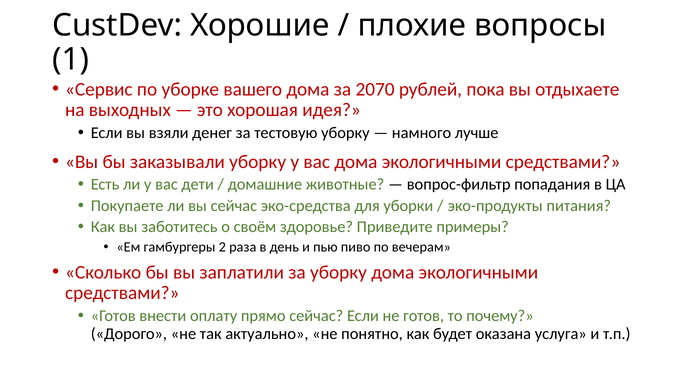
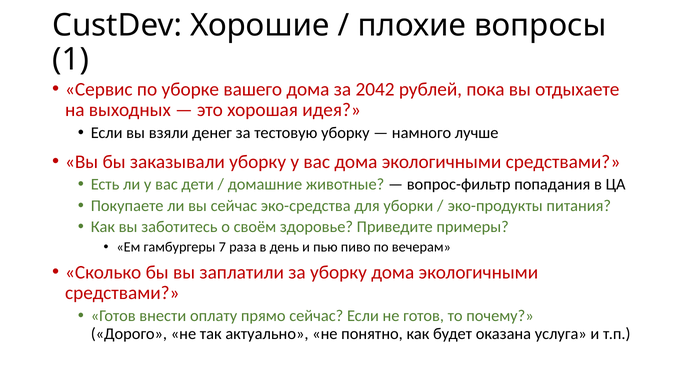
2070: 2070 -> 2042 (375, 89)
2: 2 -> 7 (222, 247)
